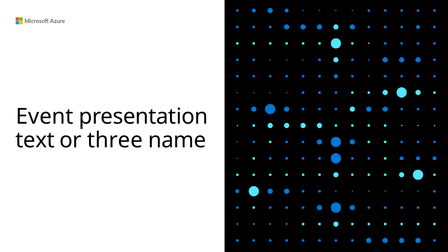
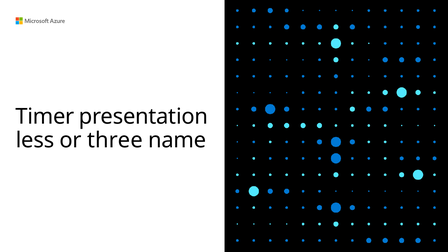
Event: Event -> Timer (45, 117)
text: text -> less (35, 140)
